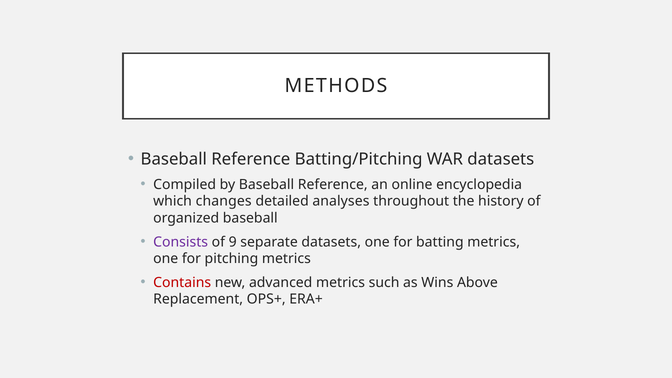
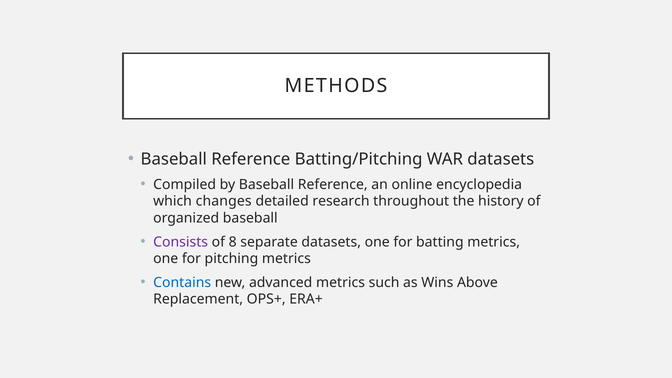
analyses: analyses -> research (341, 201)
9: 9 -> 8 (233, 242)
Contains colour: red -> blue (182, 283)
